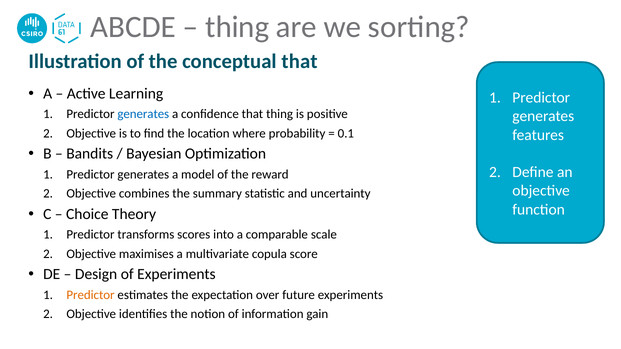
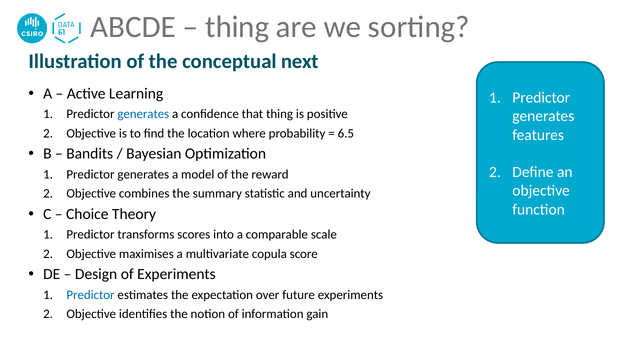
conceptual that: that -> next (300, 61)
0.1: 0.1 -> 6.5 (346, 133)
Predictor colour: orange -> blue (91, 295)
